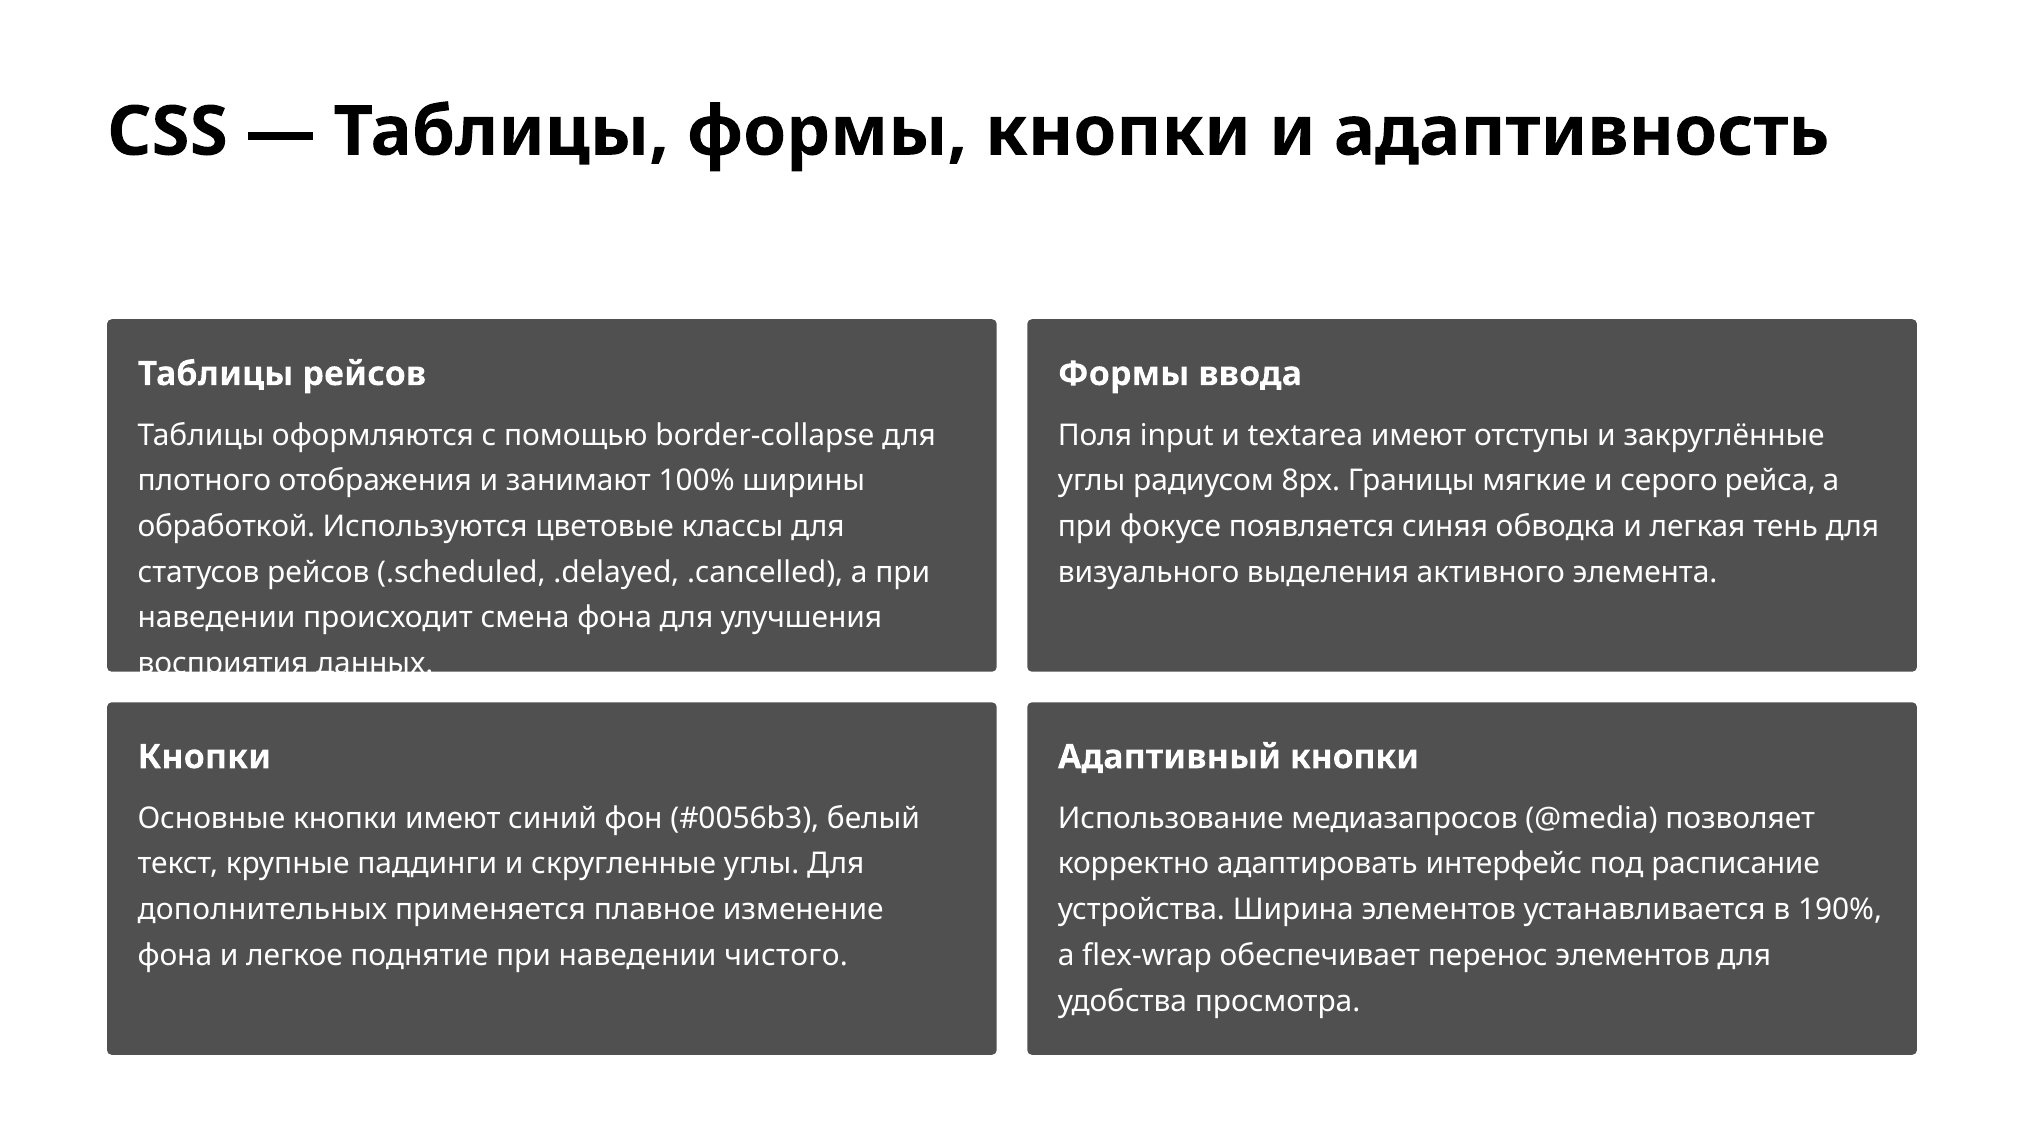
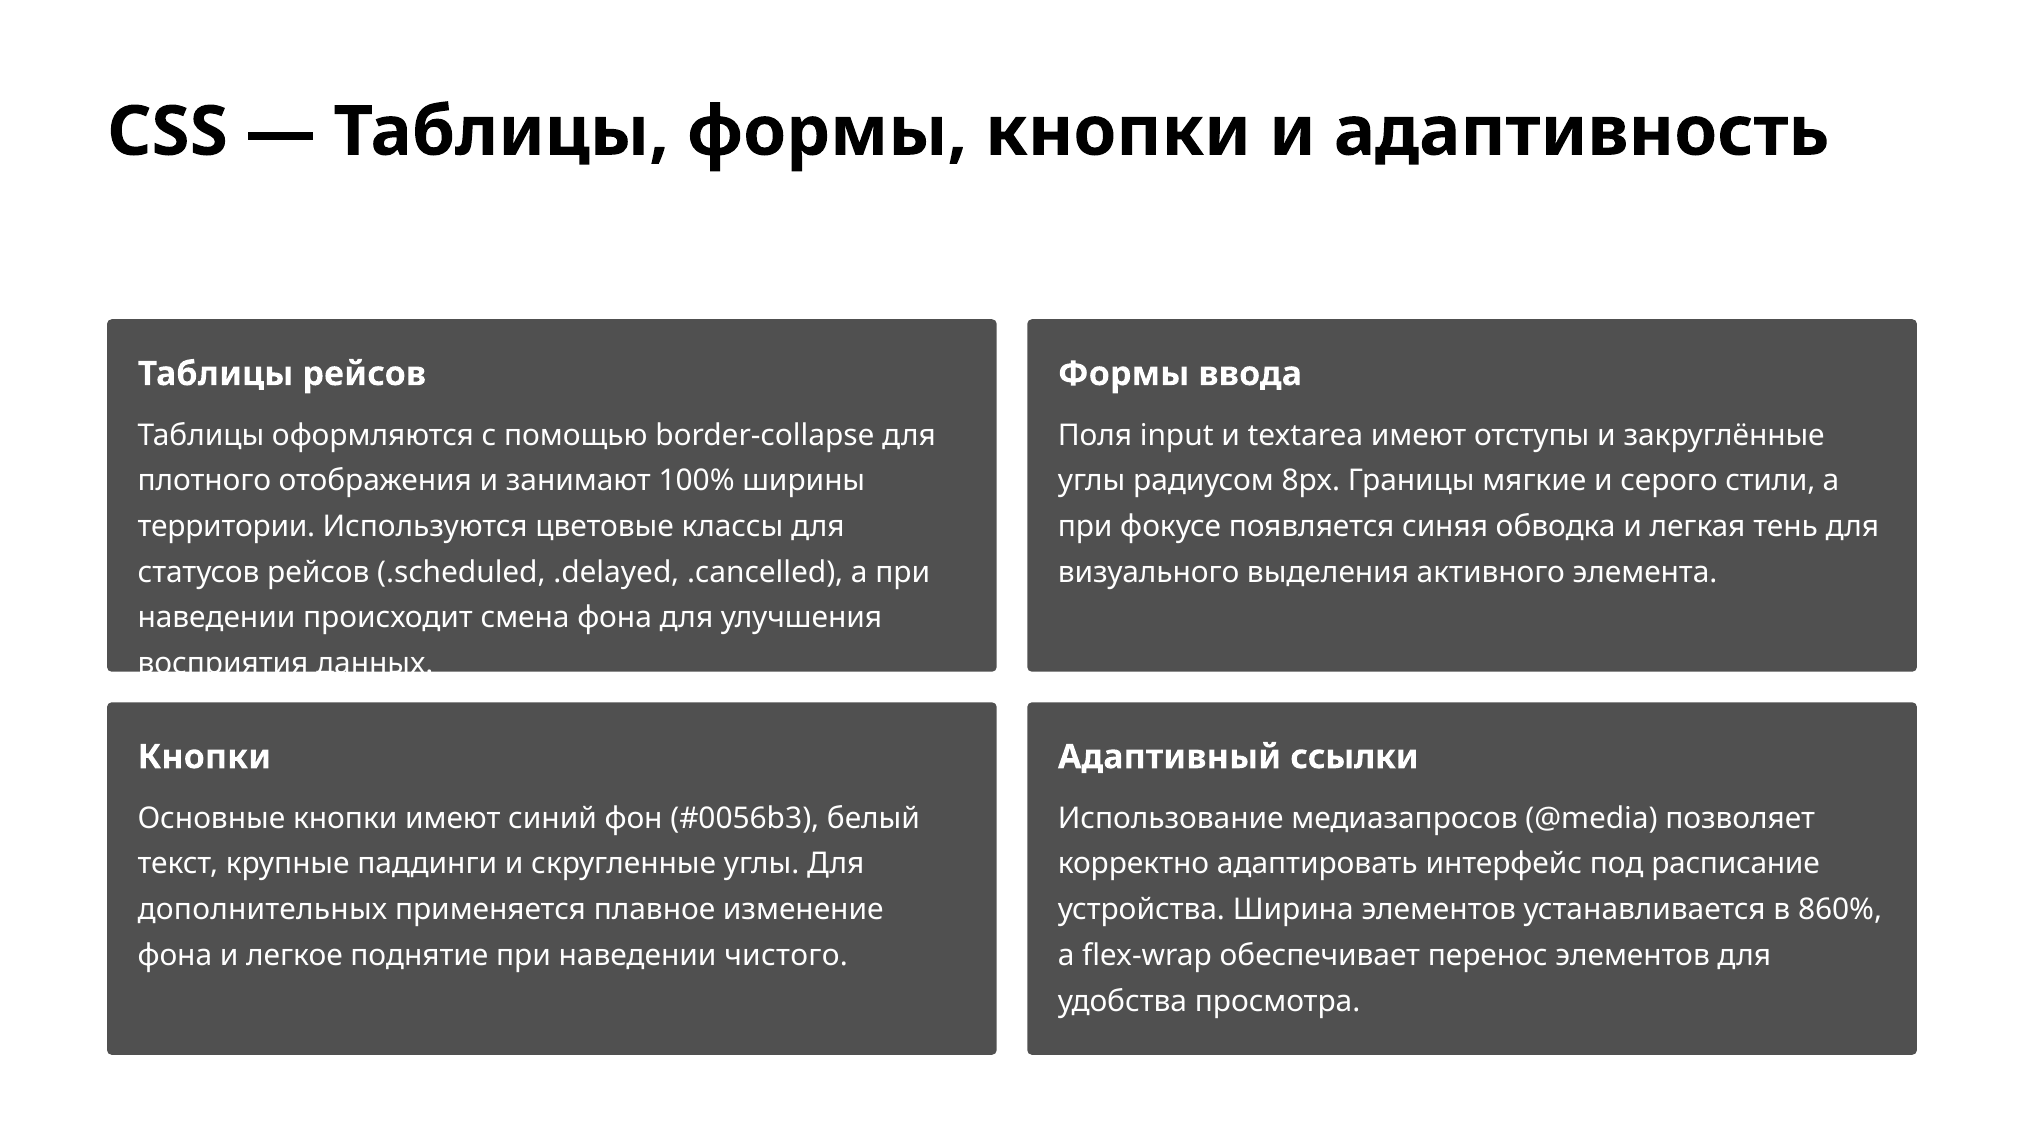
рейса: рейса -> стили (1770, 481)
обработкой: обработкой -> территории (226, 526)
Адаптивный кнопки: кнопки -> ссылки (1354, 757)
190%: 190% -> 860% (1840, 909)
